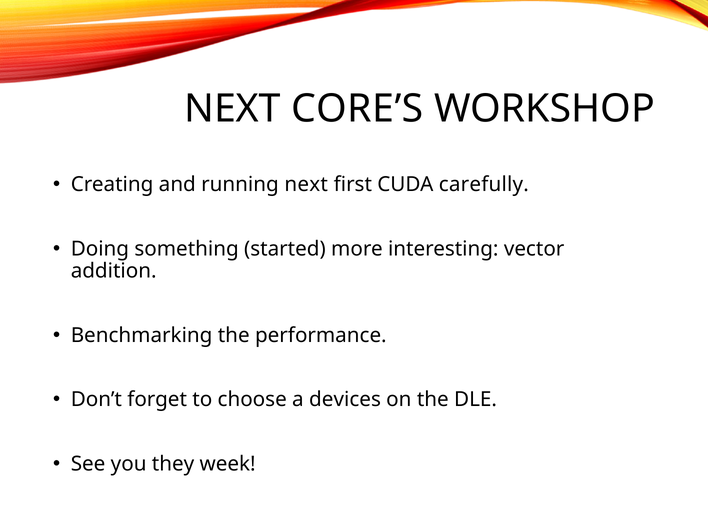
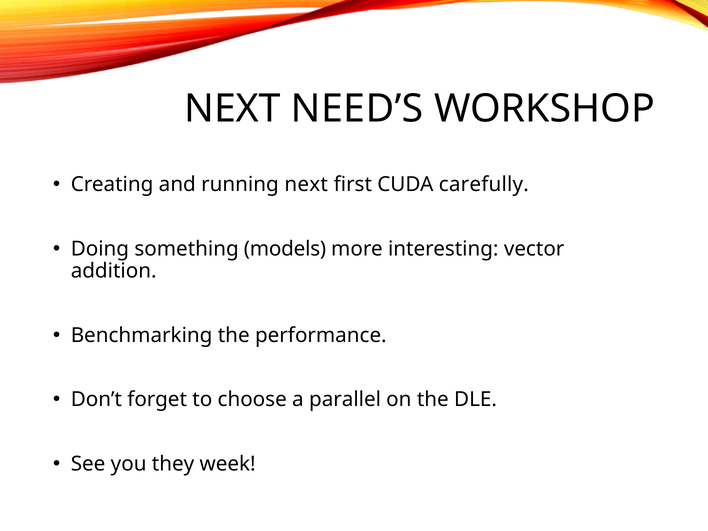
CORE’S: CORE’S -> NEED’S (357, 109)
started: started -> models (285, 249)
devices: devices -> parallel (345, 400)
